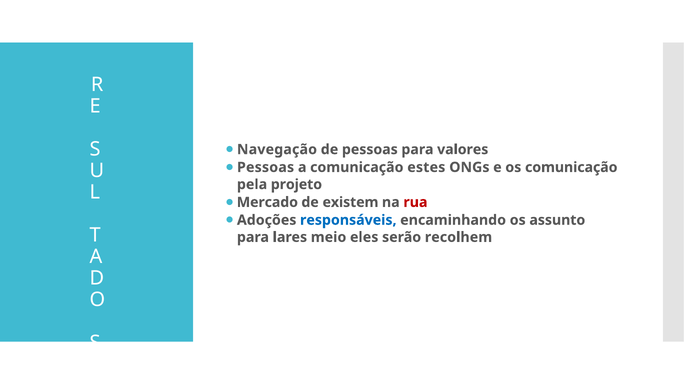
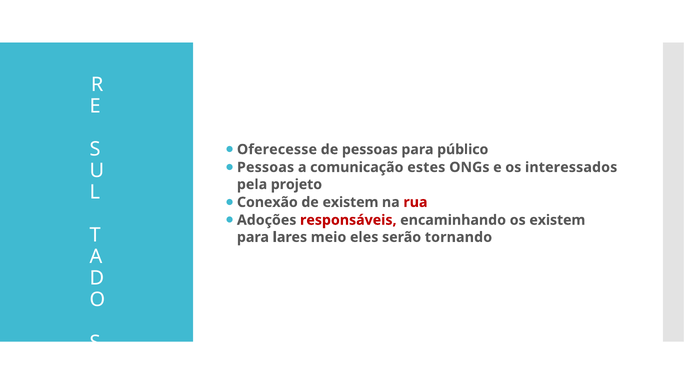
Navegação: Navegação -> Oferecesse (277, 149)
valores: valores -> público (463, 149)
os comunicação: comunicação -> interessados (571, 167)
Mercado: Mercado -> Conexão (267, 202)
responsáveis colour: blue -> red (348, 220)
os assunto: assunto -> existem (557, 220)
recolhem: recolhem -> tornando (458, 237)
